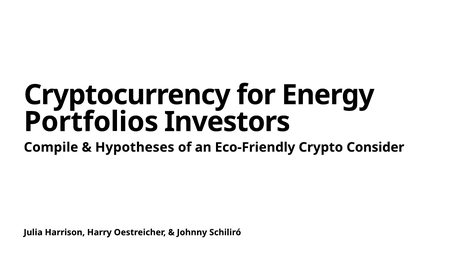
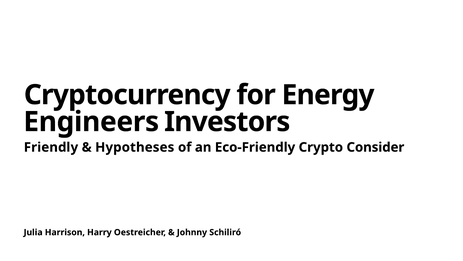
Portfolios: Portfolios -> Engineers (91, 122)
Compile: Compile -> Friendly (51, 147)
